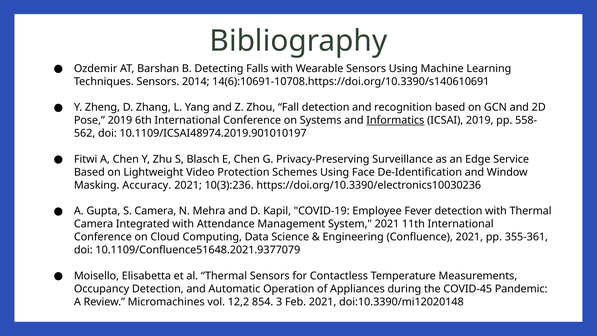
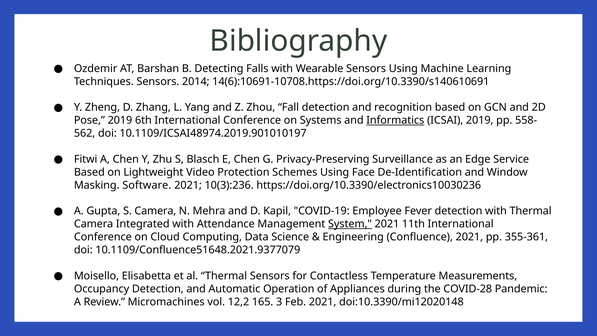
Accuracy: Accuracy -> Software (147, 185)
System underline: none -> present (350, 224)
COVID-45: COVID-45 -> COVID-28 (468, 289)
854: 854 -> 165 (263, 302)
